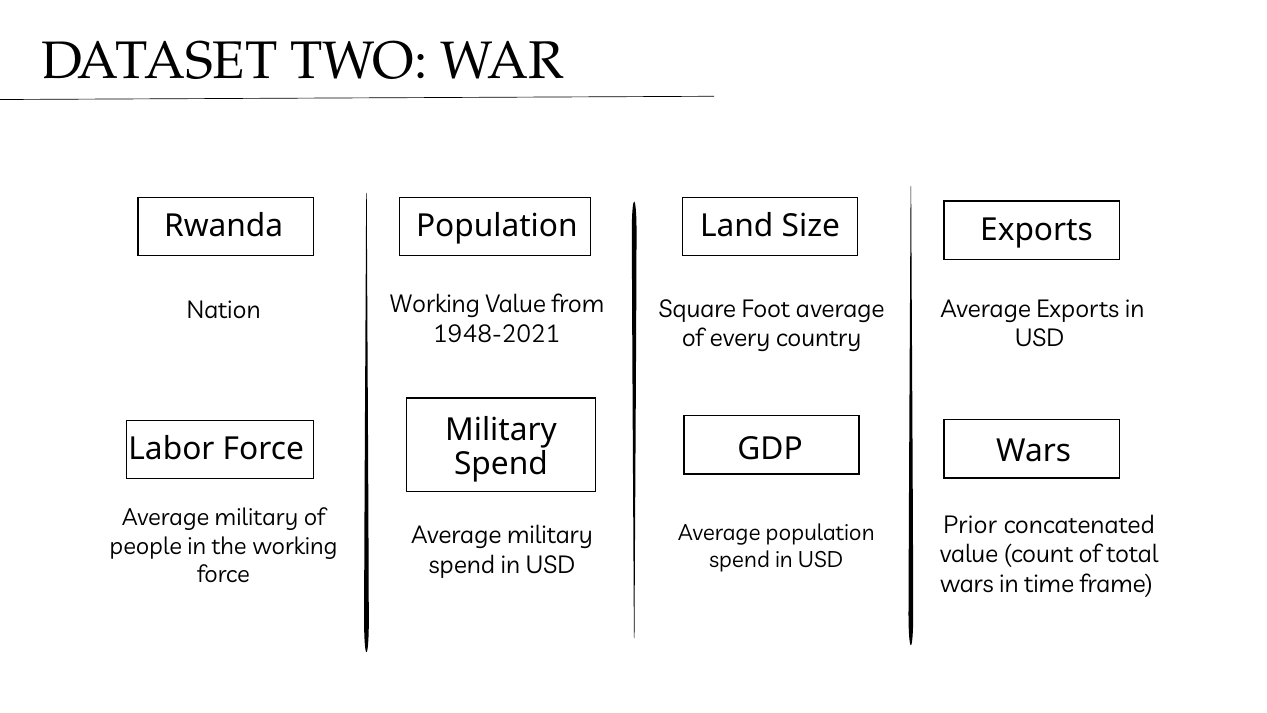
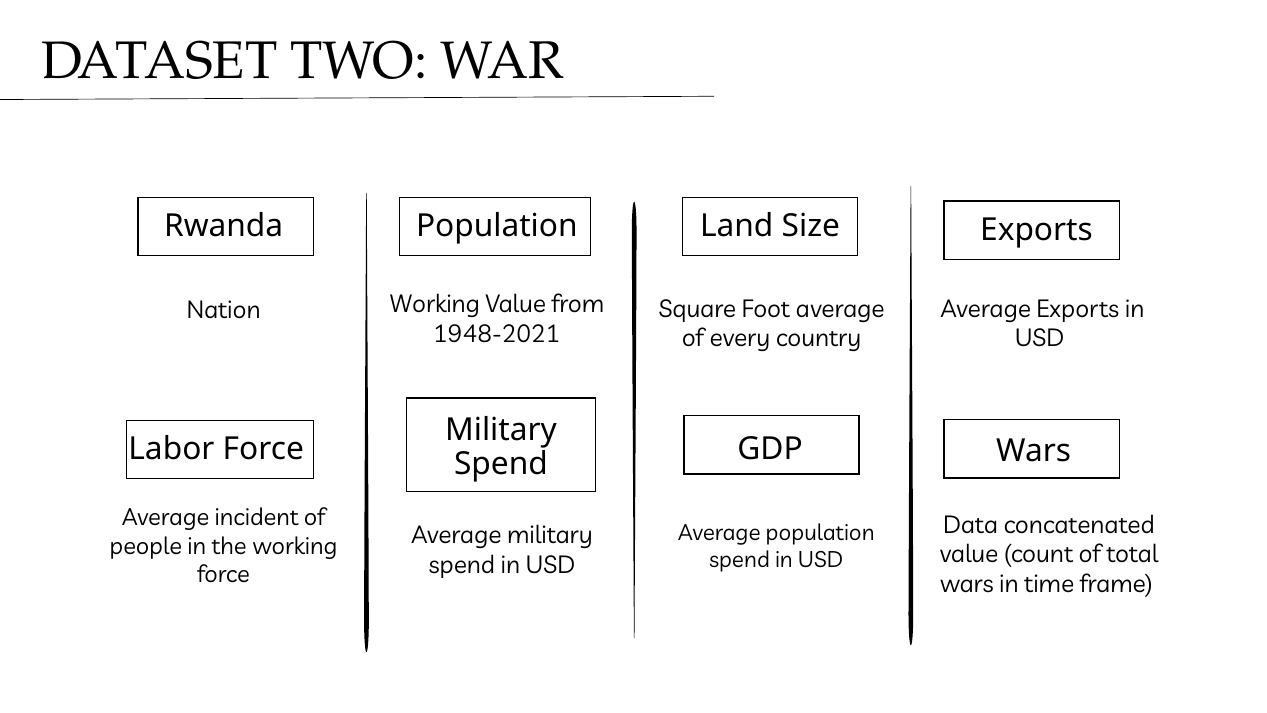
military: military -> incident (257, 518)
Prior: Prior -> Data (971, 525)
